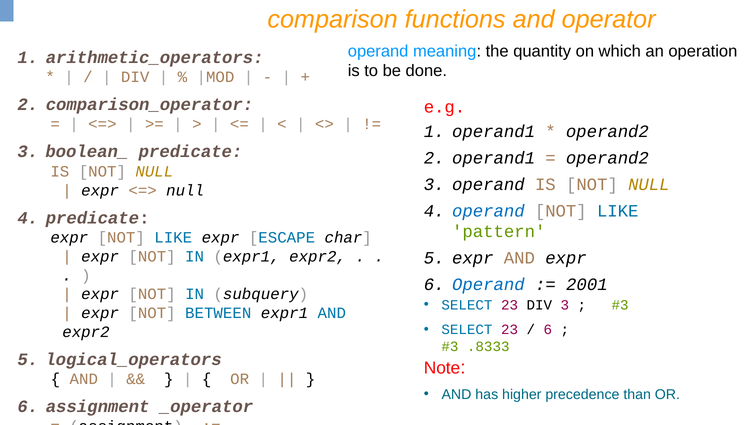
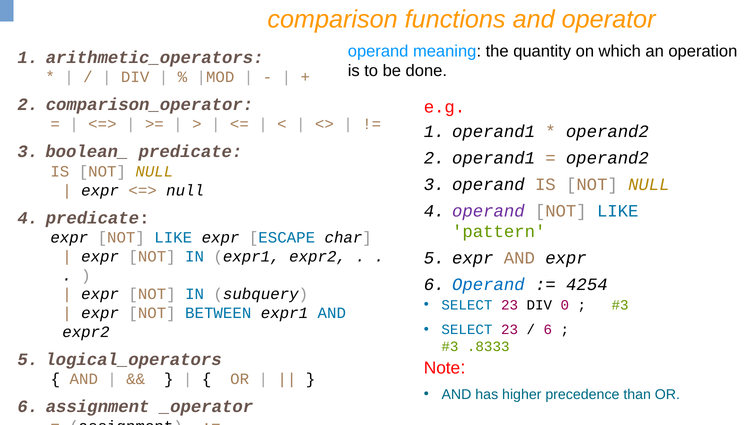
operand colour: blue -> purple (488, 211)
2001: 2001 -> 4254 (587, 285)
DIV 3: 3 -> 0 (565, 305)
